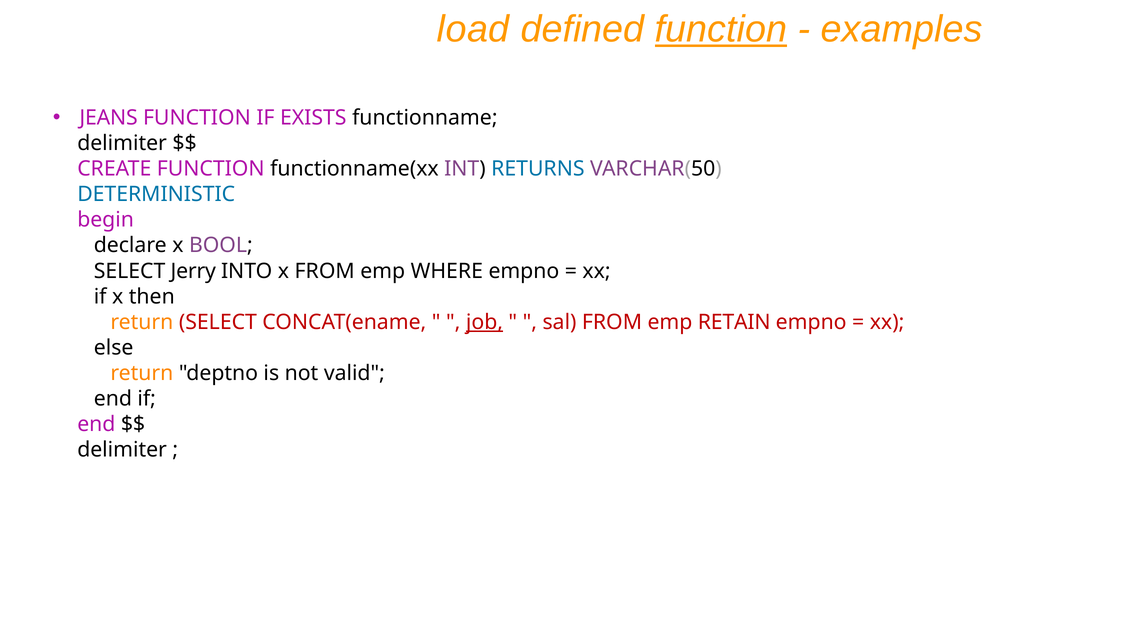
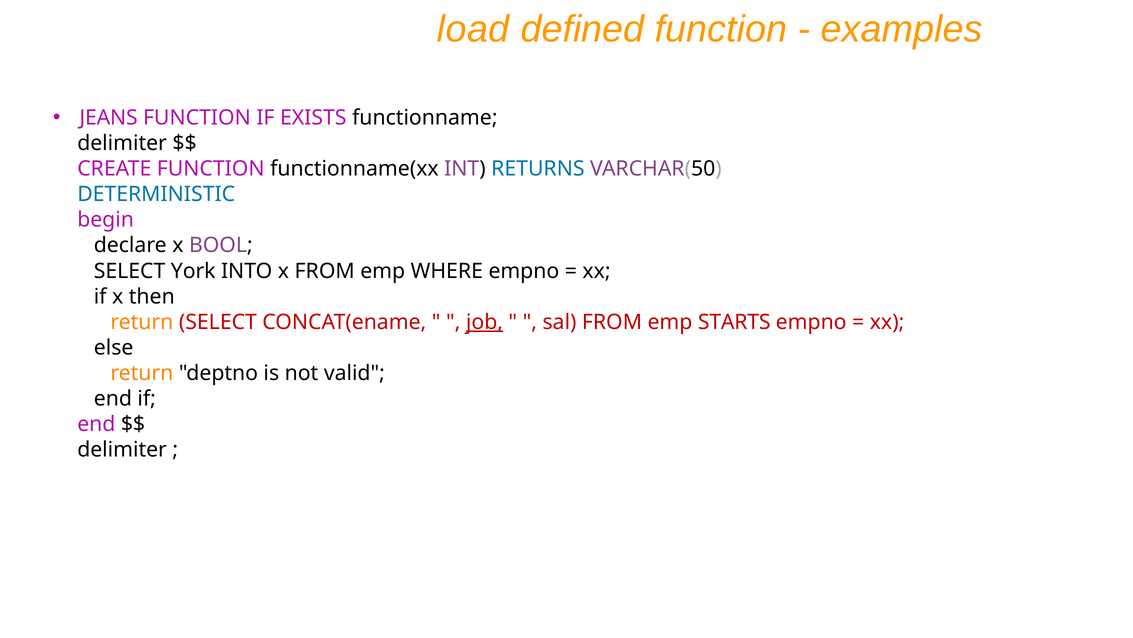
function underline: present -> none (721, 29)
Jerry: Jerry -> York (193, 271)
RETAIN: RETAIN -> STARTS (734, 322)
